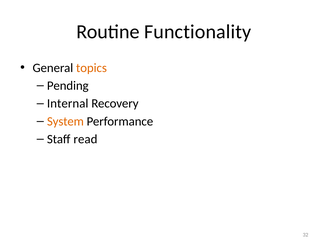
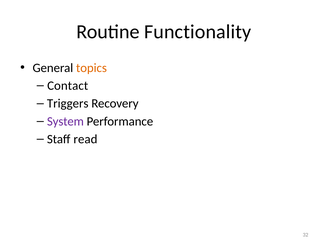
Pending: Pending -> Contact (68, 86)
Internal: Internal -> Triggers (68, 104)
System colour: orange -> purple (65, 121)
